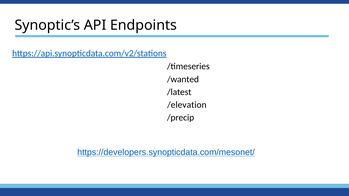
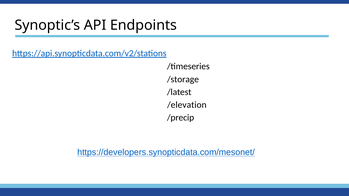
/wanted: /wanted -> /storage (183, 79)
